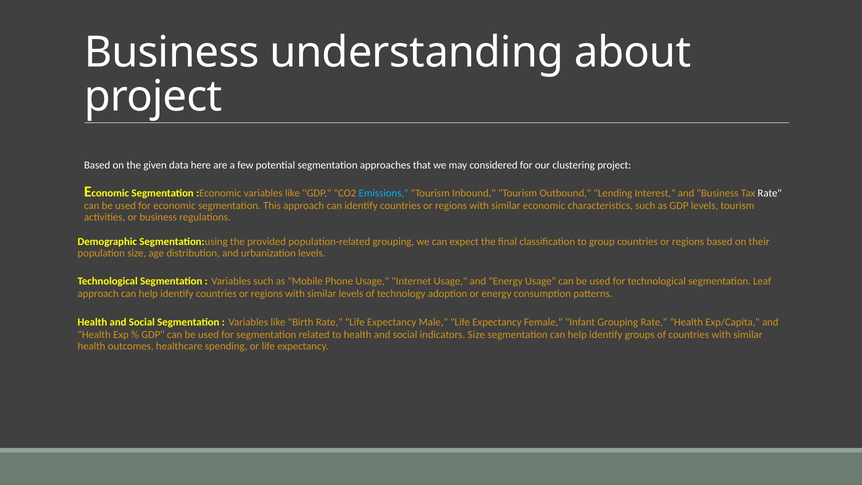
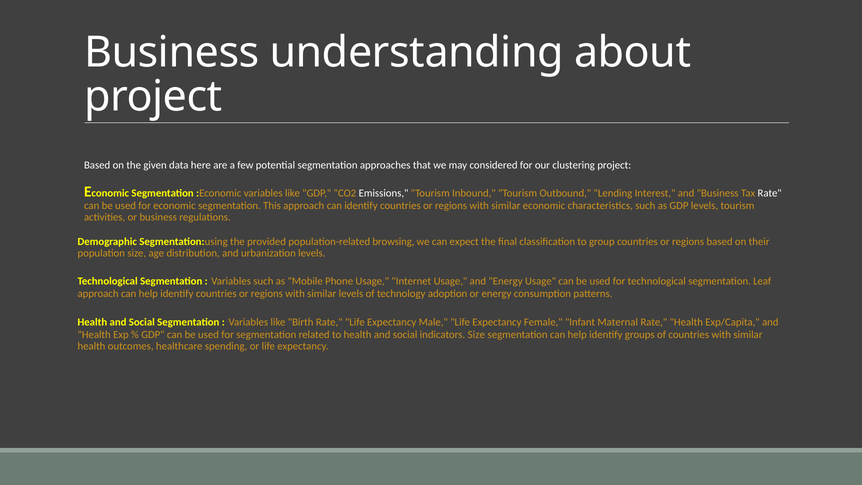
Emissions colour: light blue -> white (384, 193)
population-related grouping: grouping -> browsing (393, 242)
Infant Grouping: Grouping -> Maternal (618, 322)
